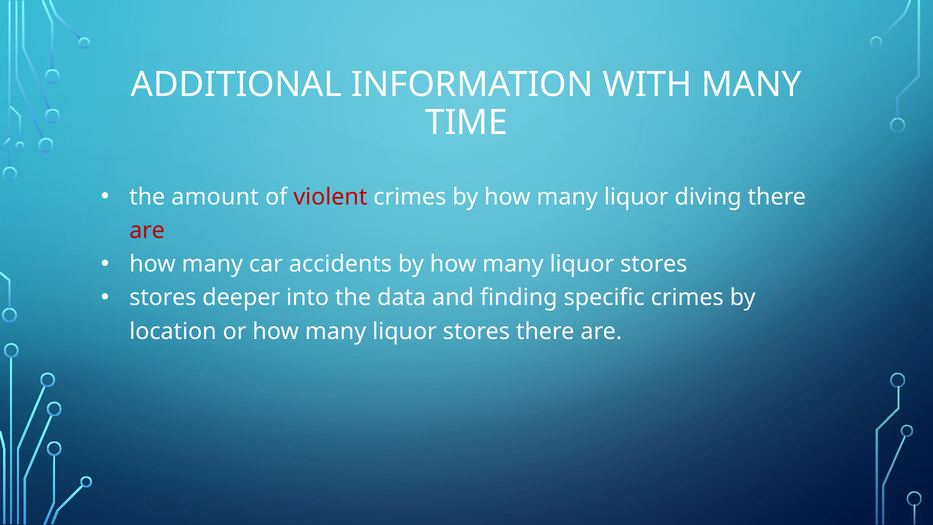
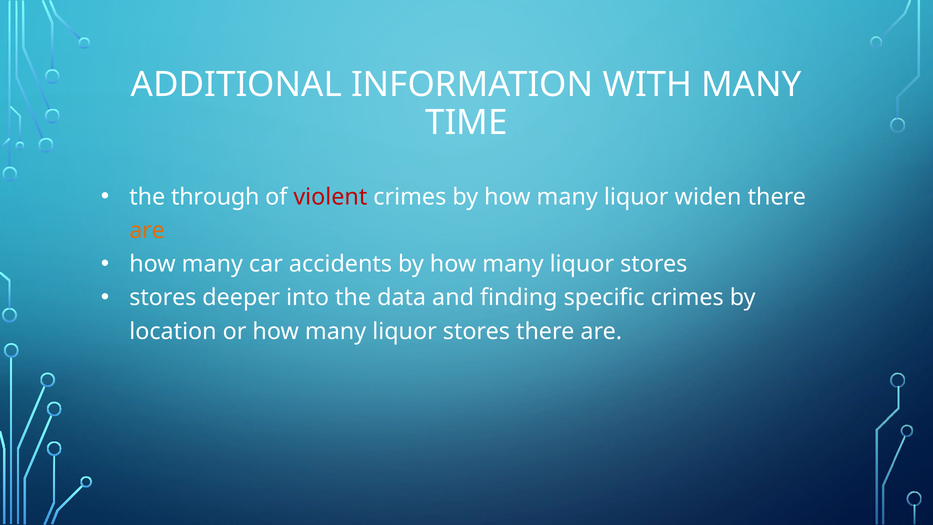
amount: amount -> through (215, 197)
diving: diving -> widen (708, 197)
are colour: red -> orange (147, 230)
